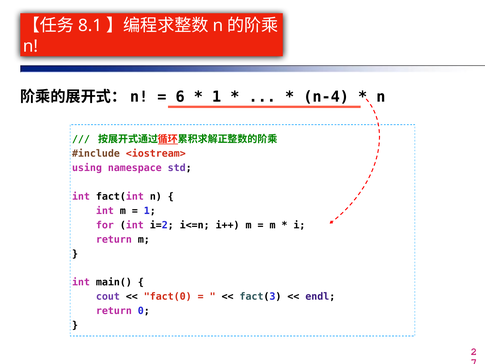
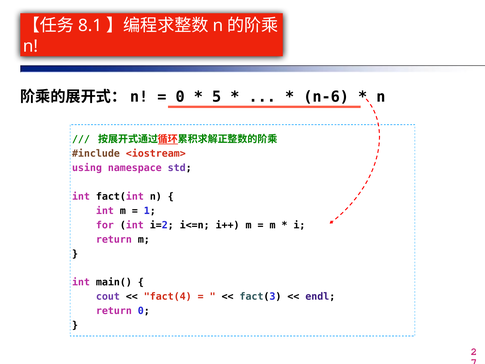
6: 6 -> 0 (180, 97)
1: 1 -> 5 (217, 97)
n-4: n-4 -> n-6 (326, 97)
fact(0: fact(0 -> fact(4 (168, 296)
